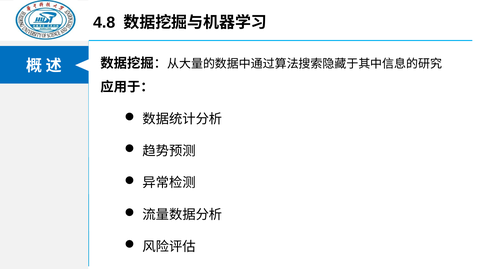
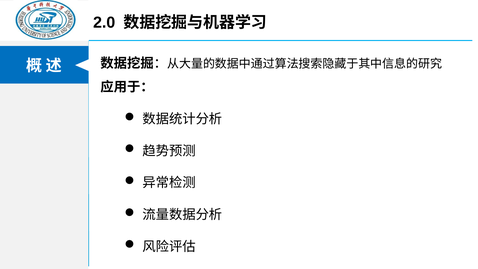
4.8: 4.8 -> 2.0 (104, 23)
